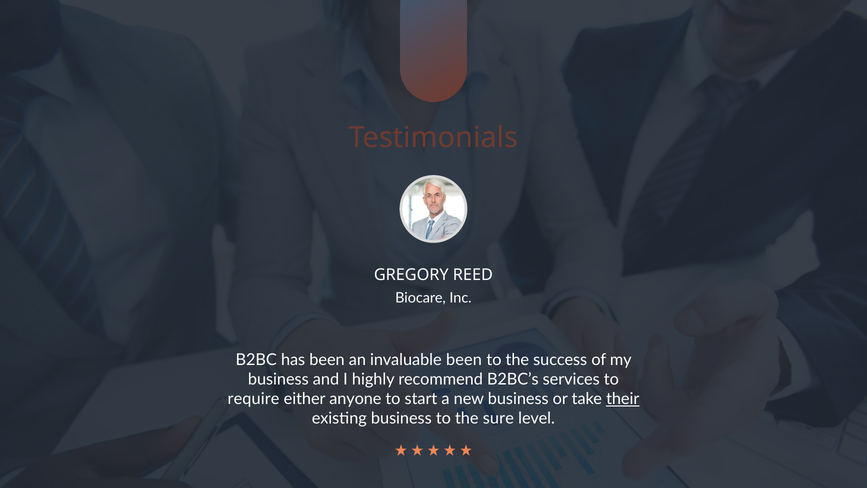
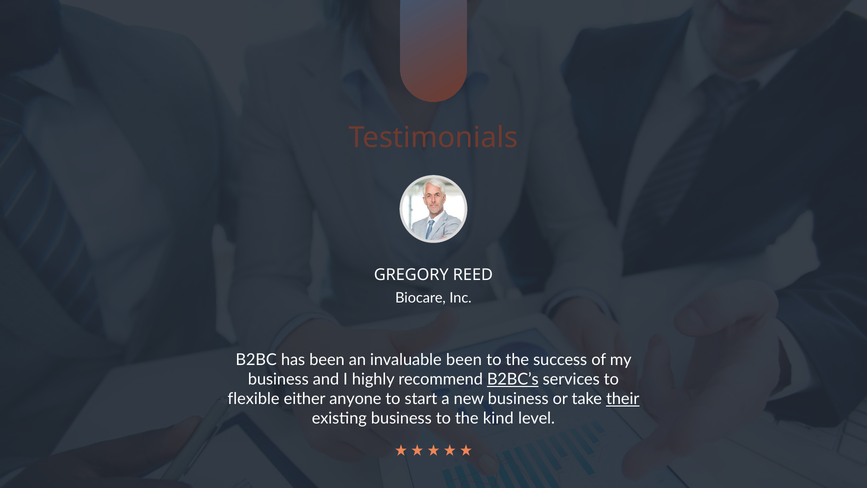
B2BC’s underline: none -> present (513, 379)
require: require -> flexible (254, 399)
sure: sure -> kind (498, 418)
